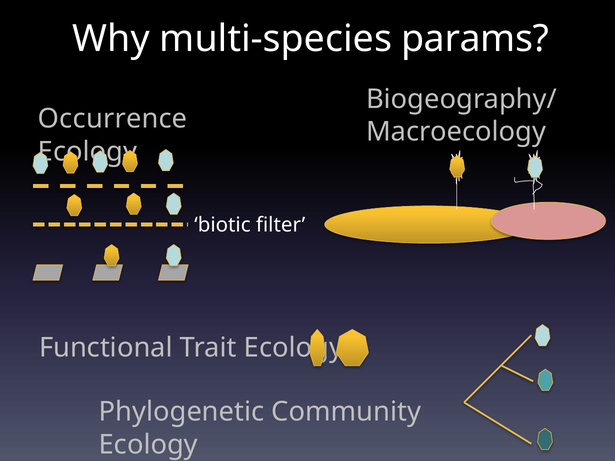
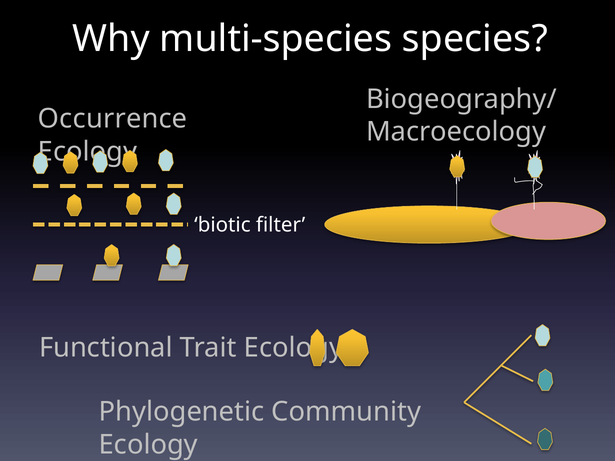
params: params -> species (475, 39)
